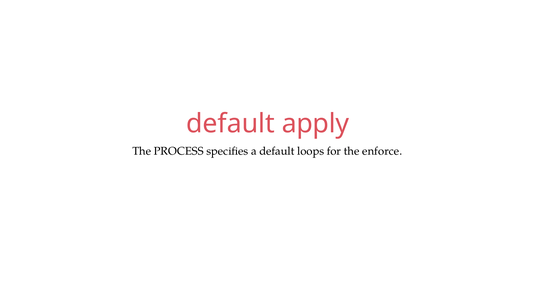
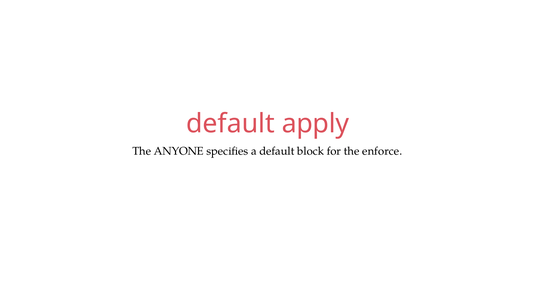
PROCESS: PROCESS -> ANYONE (179, 151)
loops: loops -> block (311, 151)
